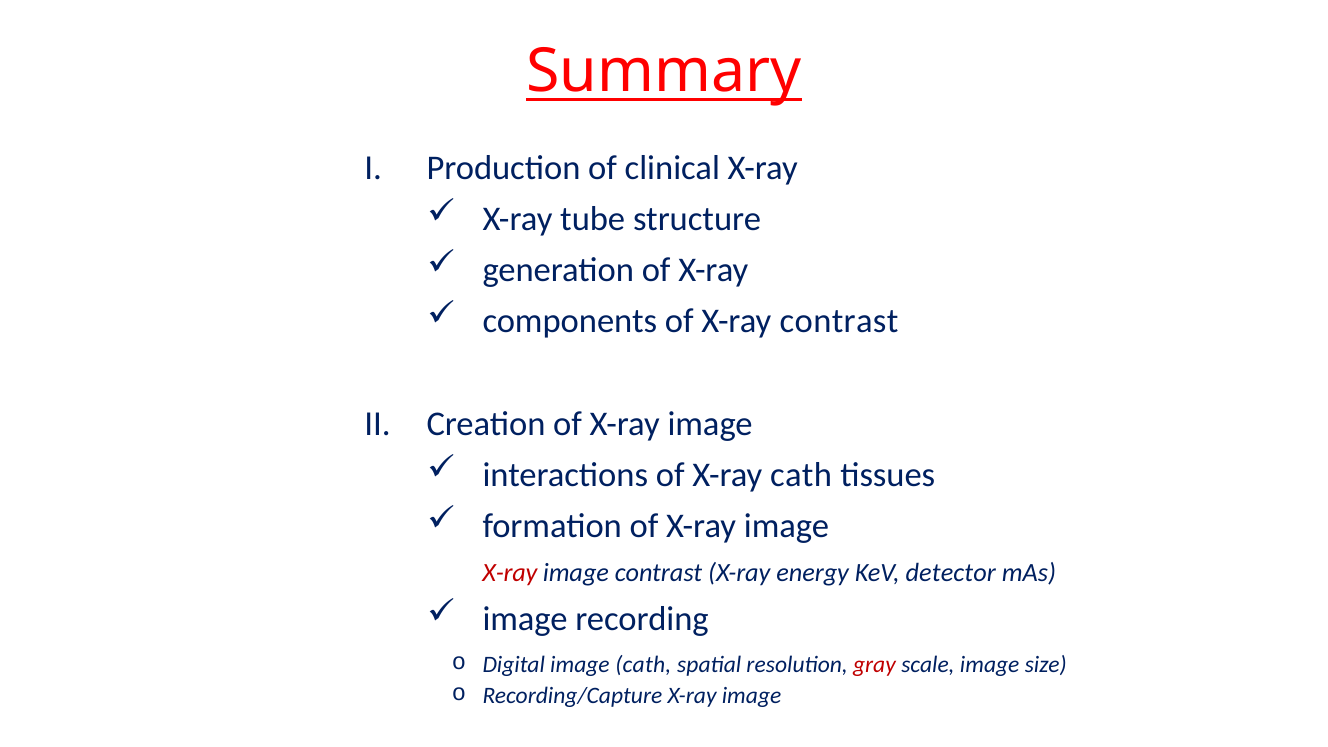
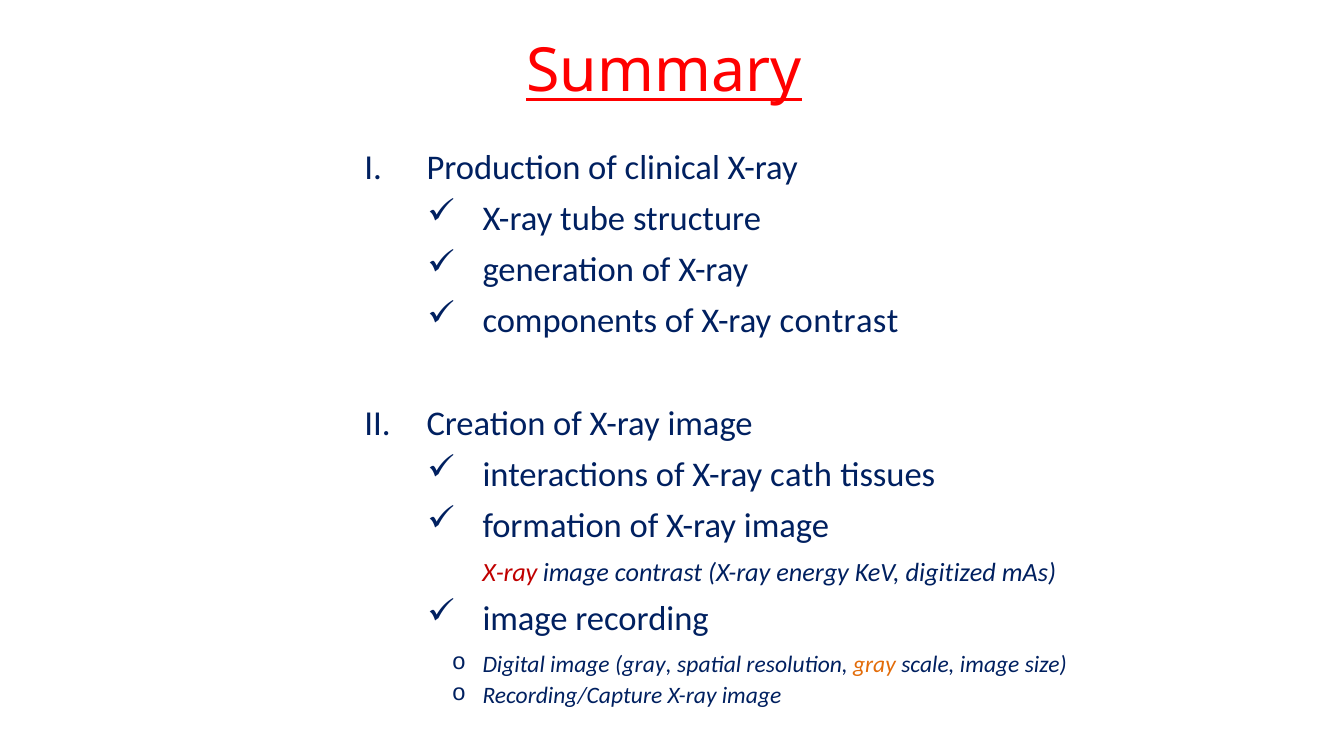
detector: detector -> digitized (951, 573)
image cath: cath -> gray (643, 665)
gray colour: red -> orange (874, 665)
